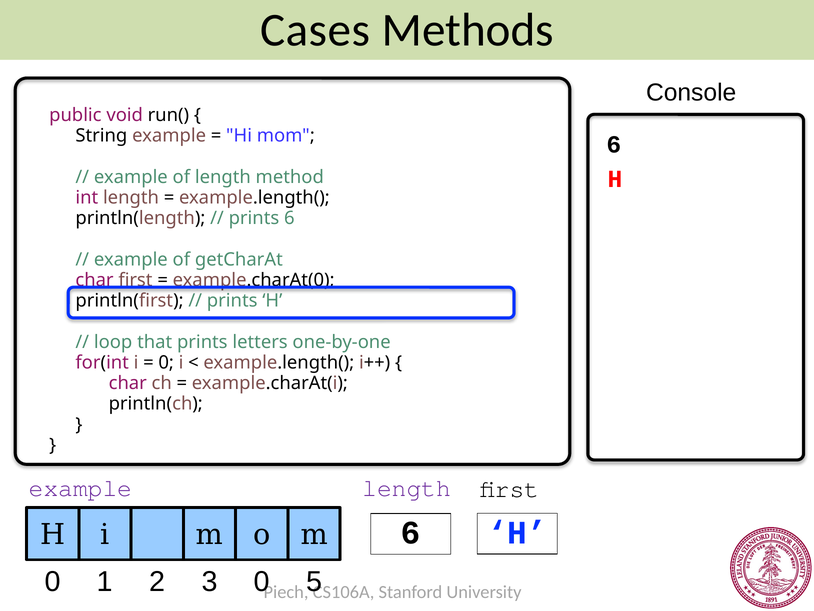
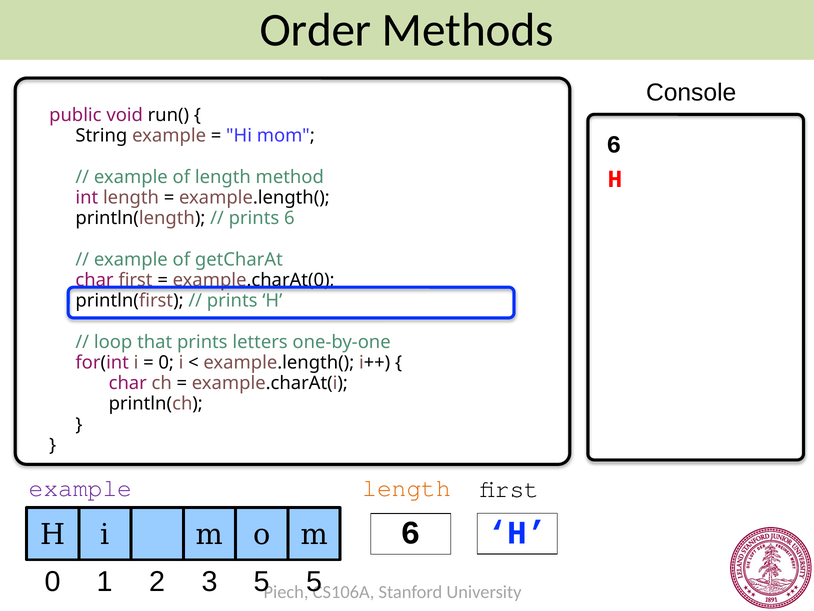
Cases: Cases -> Order (316, 30)
length colour: purple -> orange (407, 488)
3 0: 0 -> 5 (262, 581)
